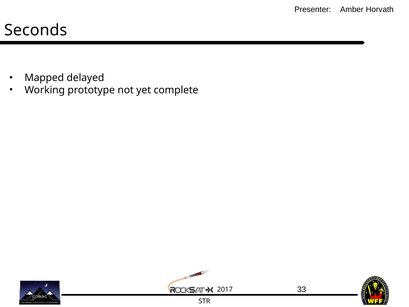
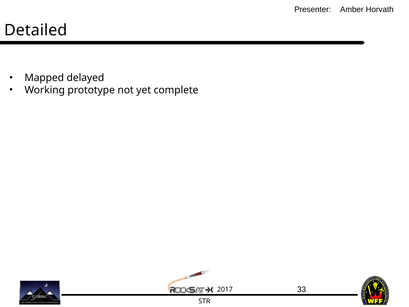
Seconds: Seconds -> Detailed (36, 30)
